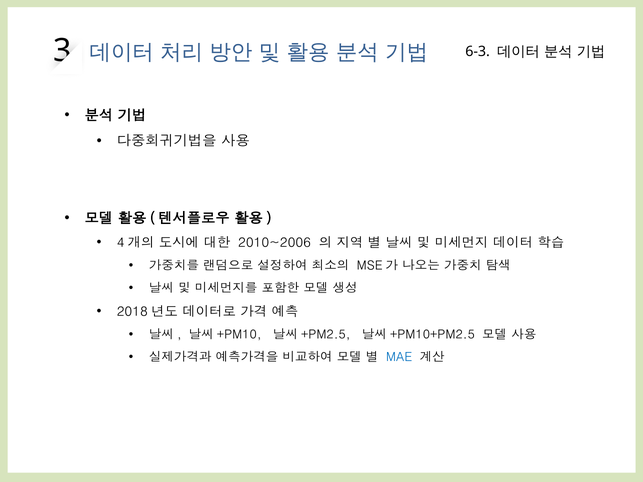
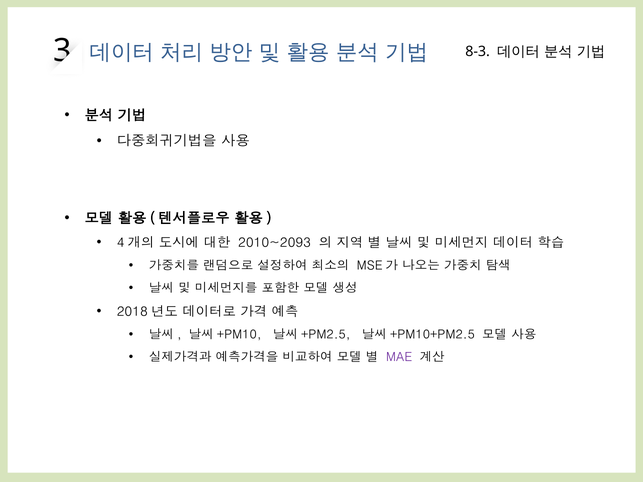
6-3: 6-3 -> 8-3 (478, 52)
2010~2006: 2010~2006 -> 2010~2093 (275, 243)
MAE colour: blue -> purple (399, 357)
